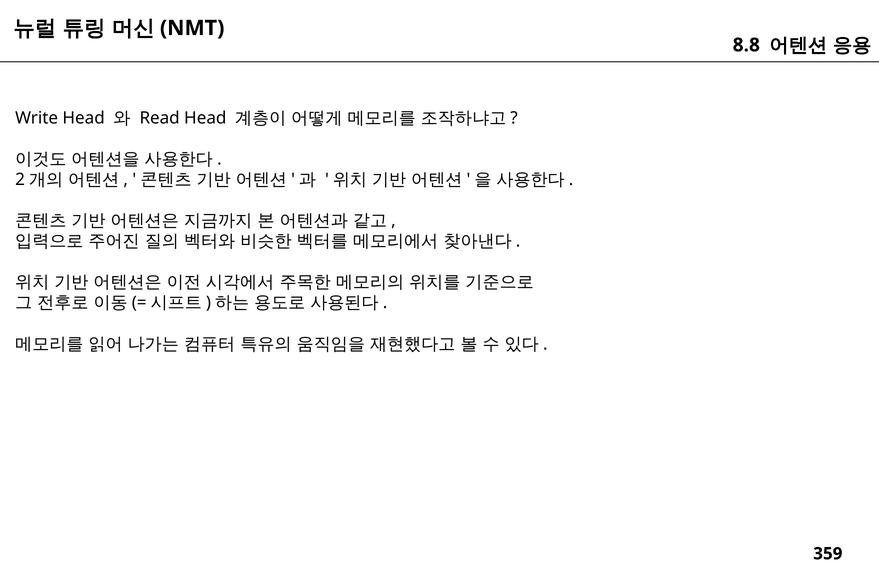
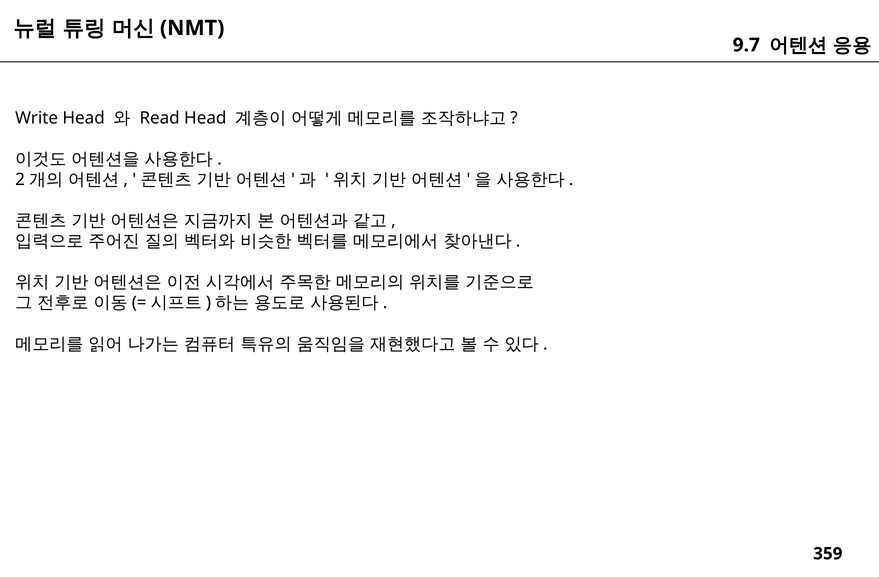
8.8: 8.8 -> 9.7 (746, 45)
